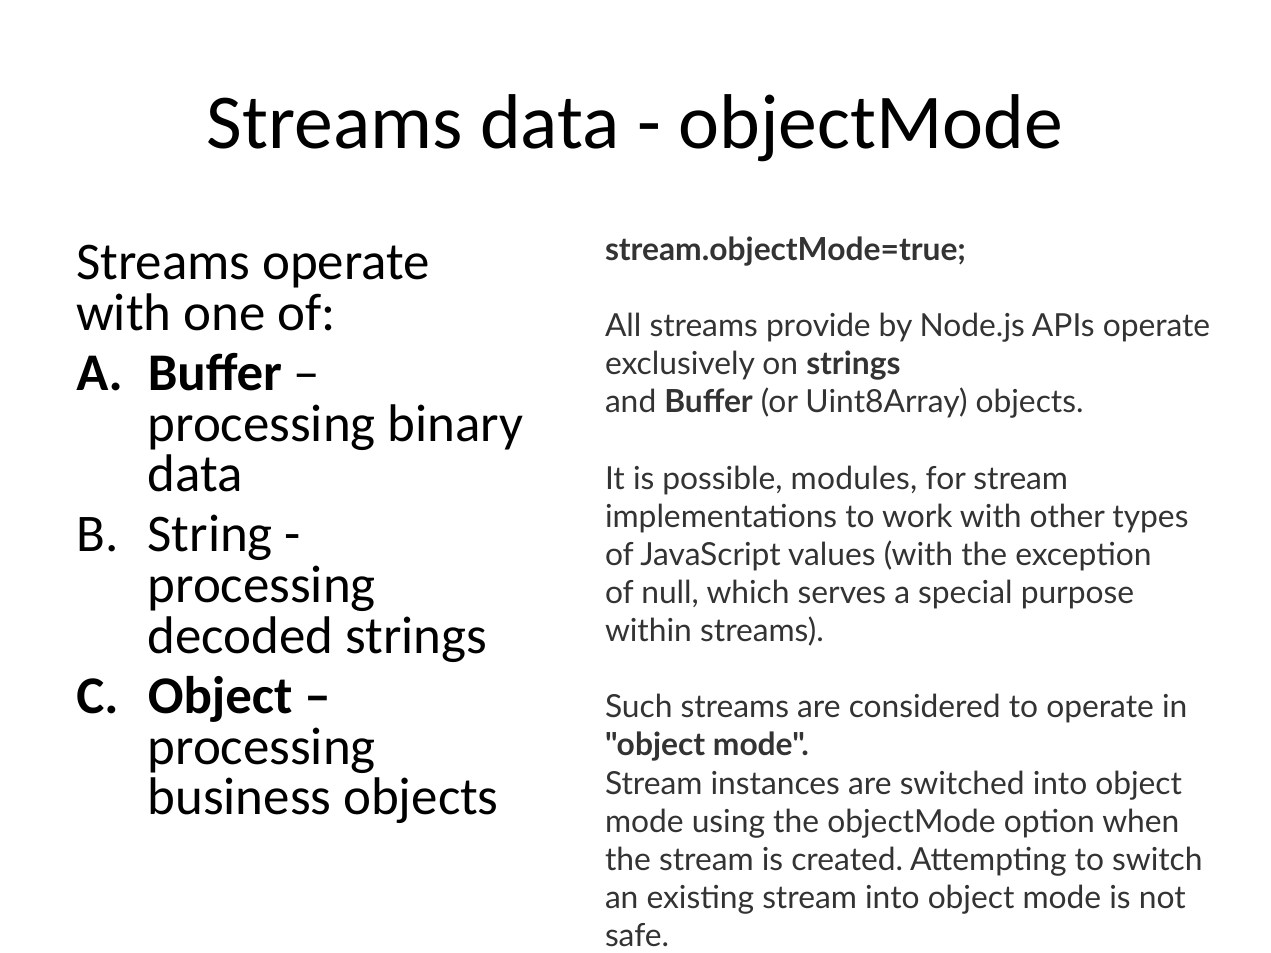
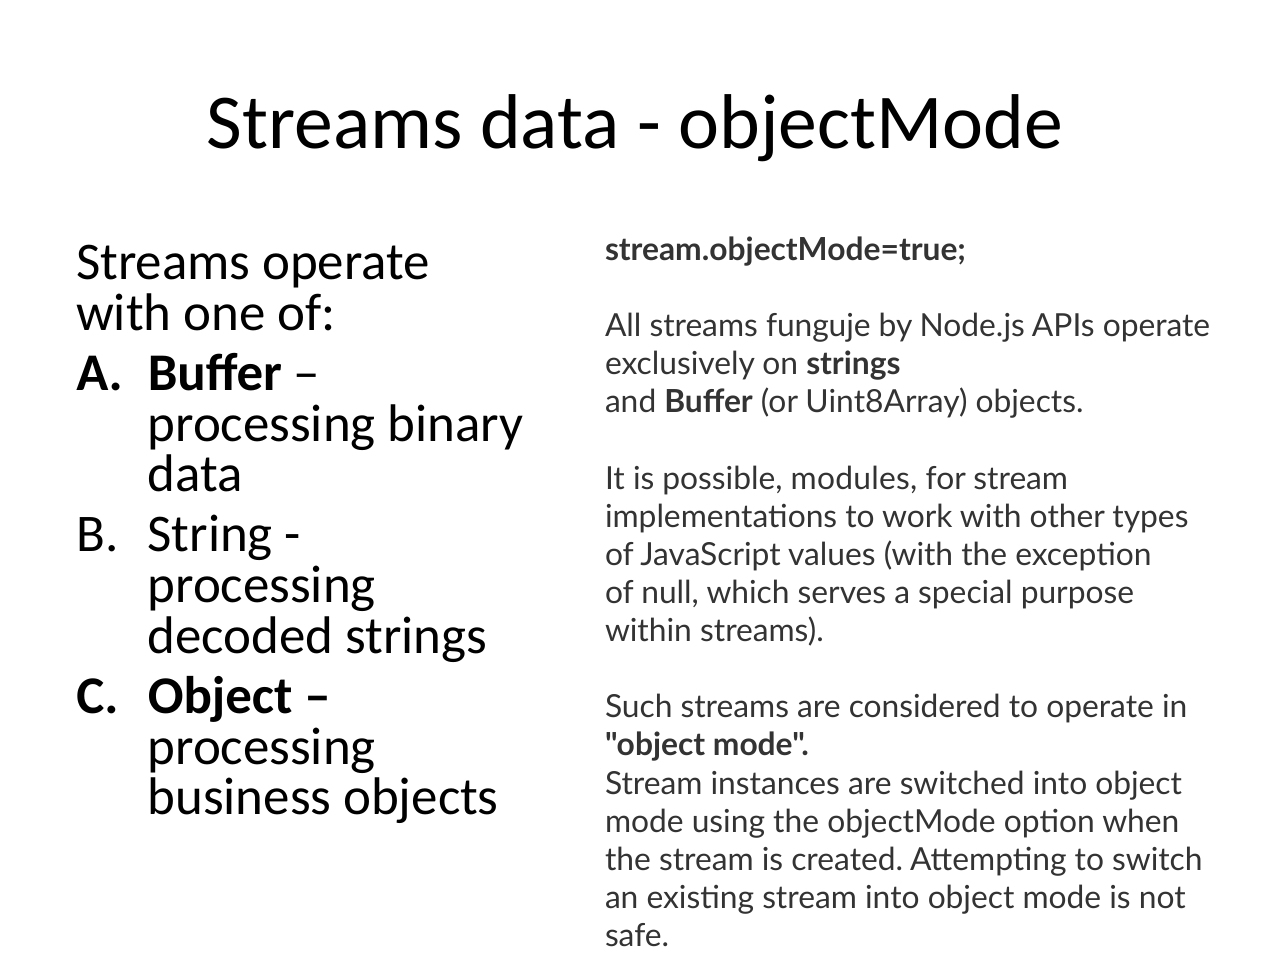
provide: provide -> funguje (818, 326)
